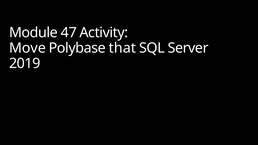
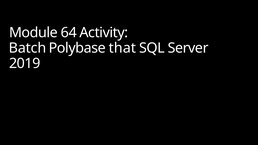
47: 47 -> 64 (69, 33)
Move: Move -> Batch (28, 48)
